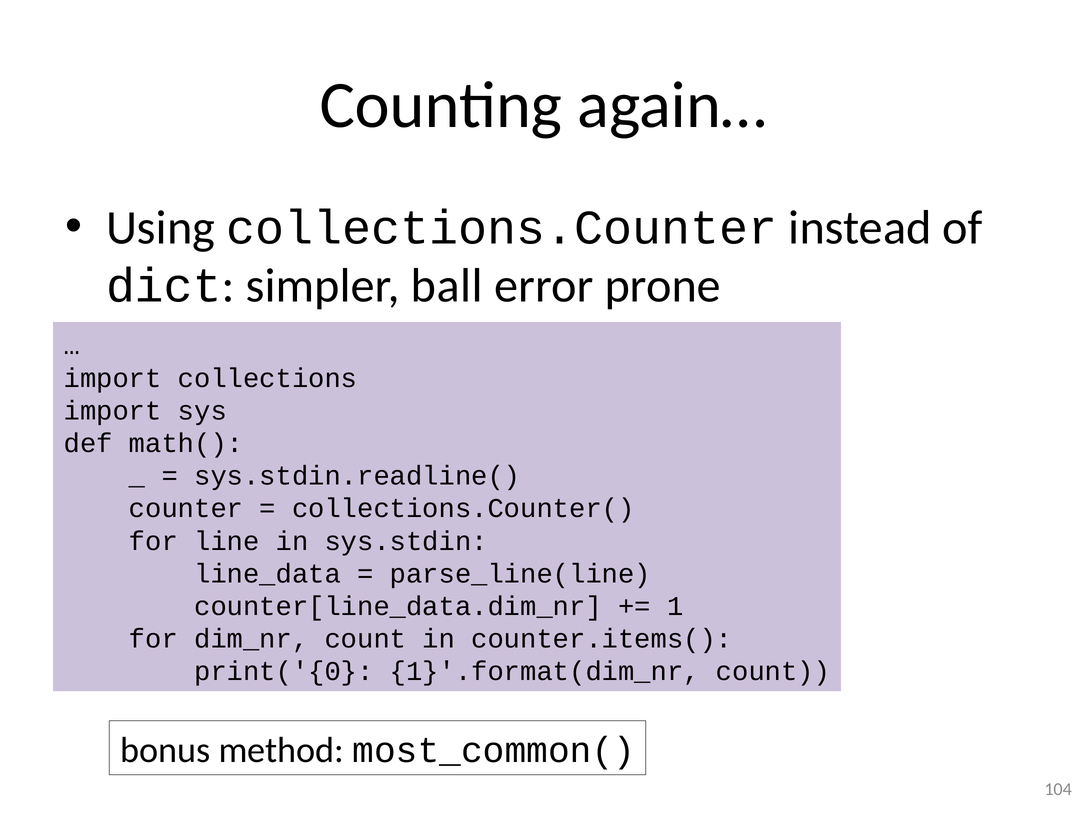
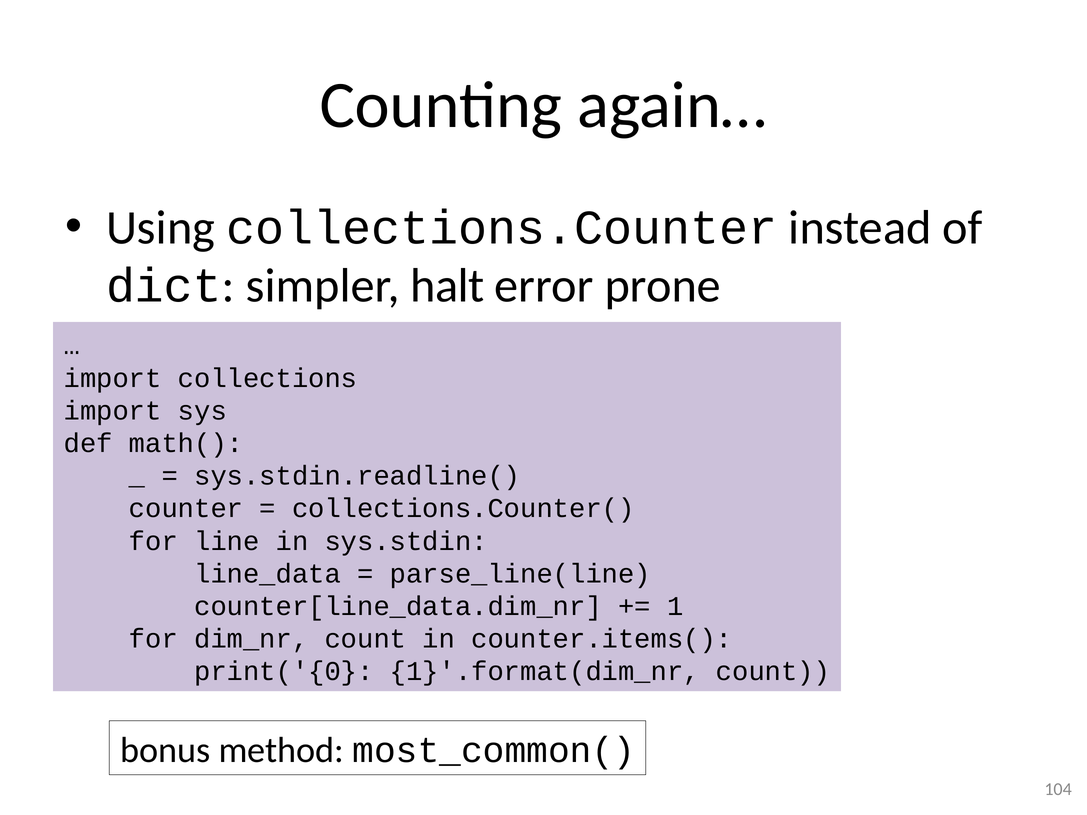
ball: ball -> halt (447, 286)
